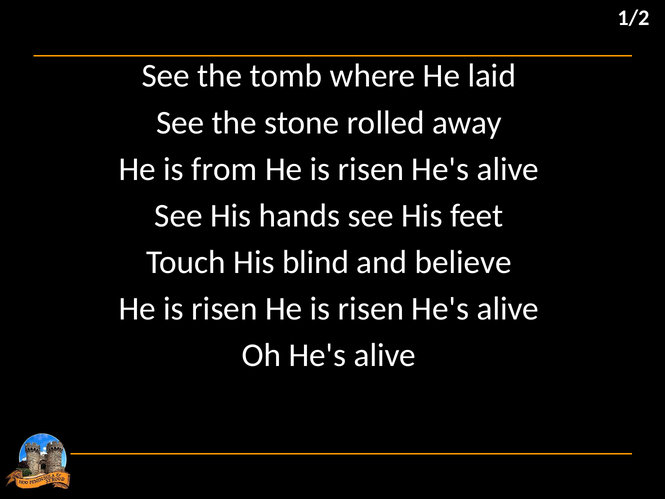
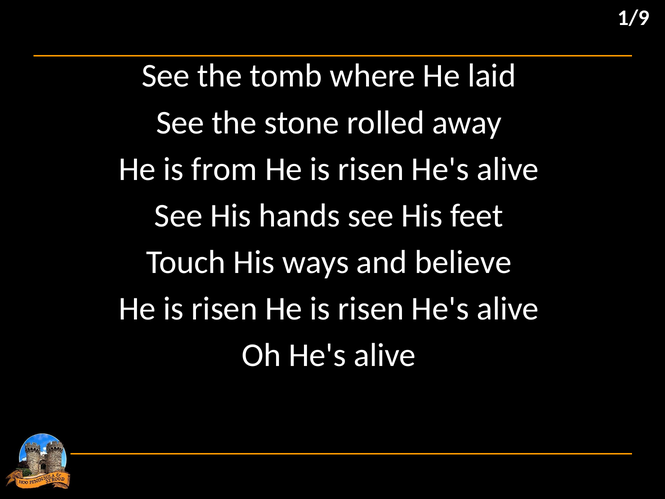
1/2: 1/2 -> 1/9 (633, 18)
blind: blind -> ways (316, 262)
